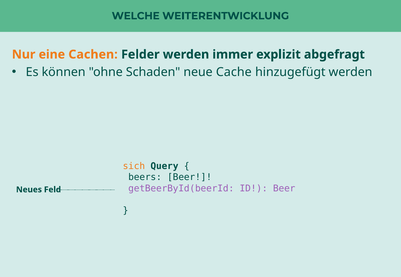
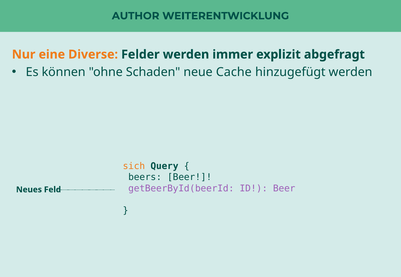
WELCHE: WELCHE -> AUTHOR (136, 16)
Cachen: Cachen -> Diverse (93, 55)
